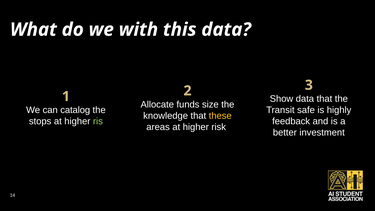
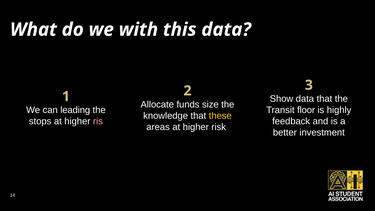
catalog: catalog -> leading (75, 110)
safe: safe -> floor (306, 110)
ris colour: light green -> pink (98, 121)
